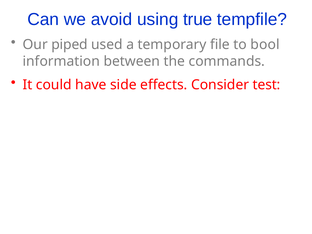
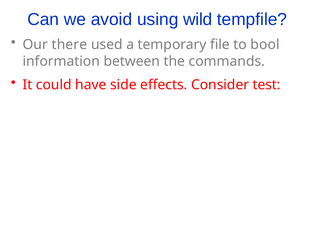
true: true -> wild (198, 19)
piped: piped -> there (69, 45)
